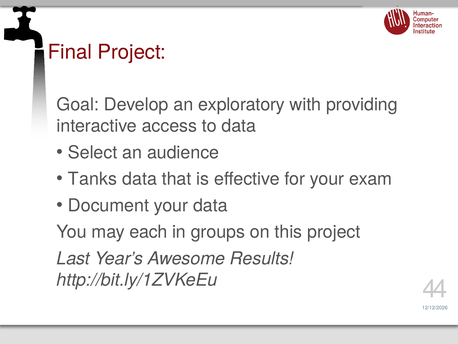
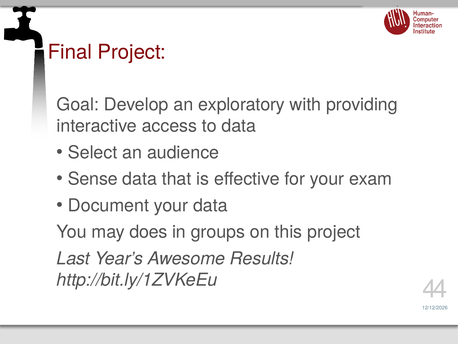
Tanks: Tanks -> Sense (93, 179)
each: each -> does (148, 232)
